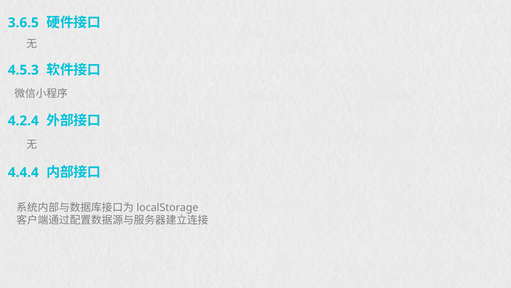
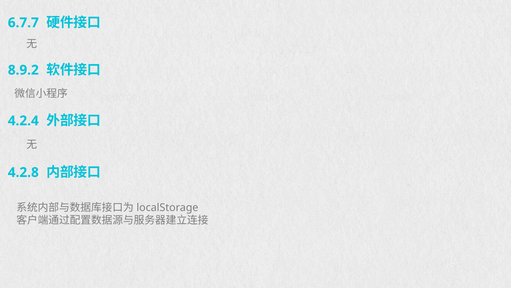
3.6.5: 3.6.5 -> 6.7.7 (23, 23)
4.5.3: 4.5.3 -> 8.9.2 (23, 70)
4.4.4: 4.4.4 -> 4.2.8 (23, 172)
